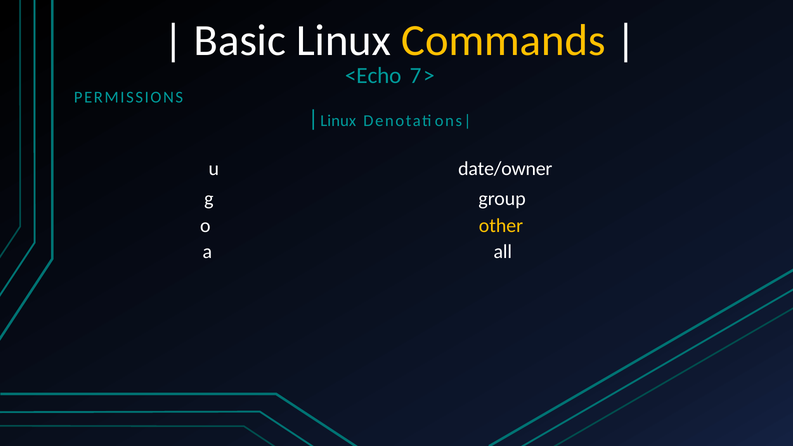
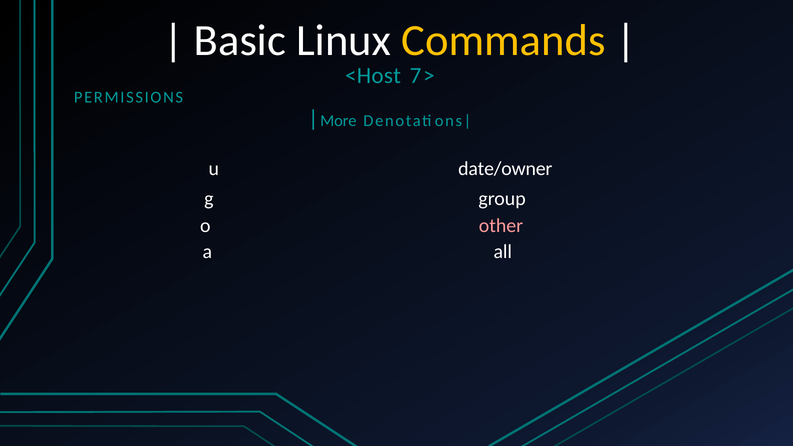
<Echo: <Echo -> <Host (373, 76)
Linux: Linux -> More (338, 121)
other colour: yellow -> pink (501, 226)
